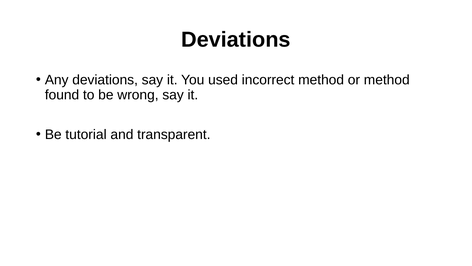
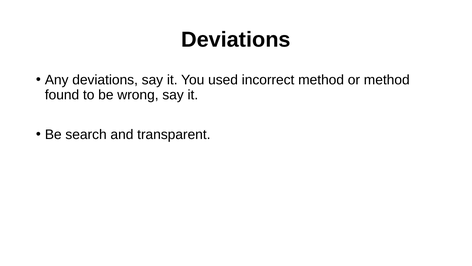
tutorial: tutorial -> search (86, 134)
